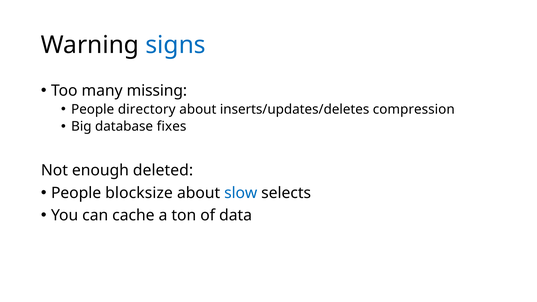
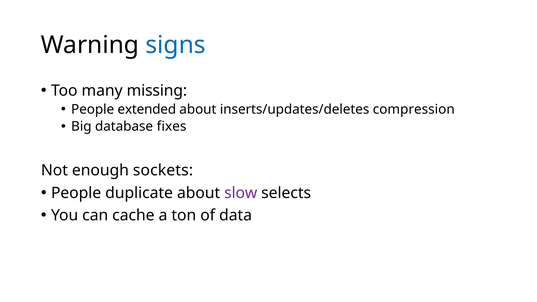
directory: directory -> extended (147, 109)
deleted: deleted -> sockets (163, 170)
blocksize: blocksize -> duplicate (139, 193)
slow colour: blue -> purple (241, 193)
